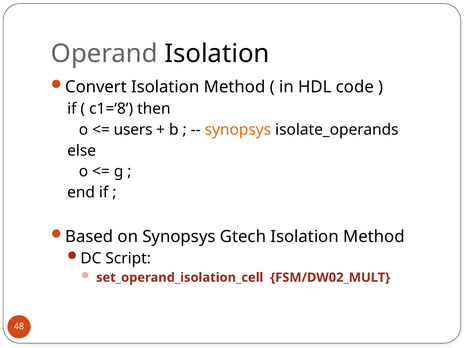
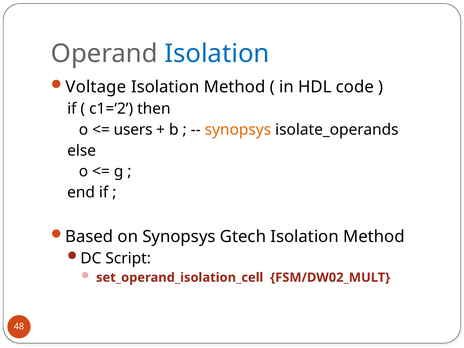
Isolation colour: black -> blue (217, 54)
Convert: Convert -> Voltage (96, 87)
c1=‘8: c1=‘8 -> c1=‘2 (111, 109)
